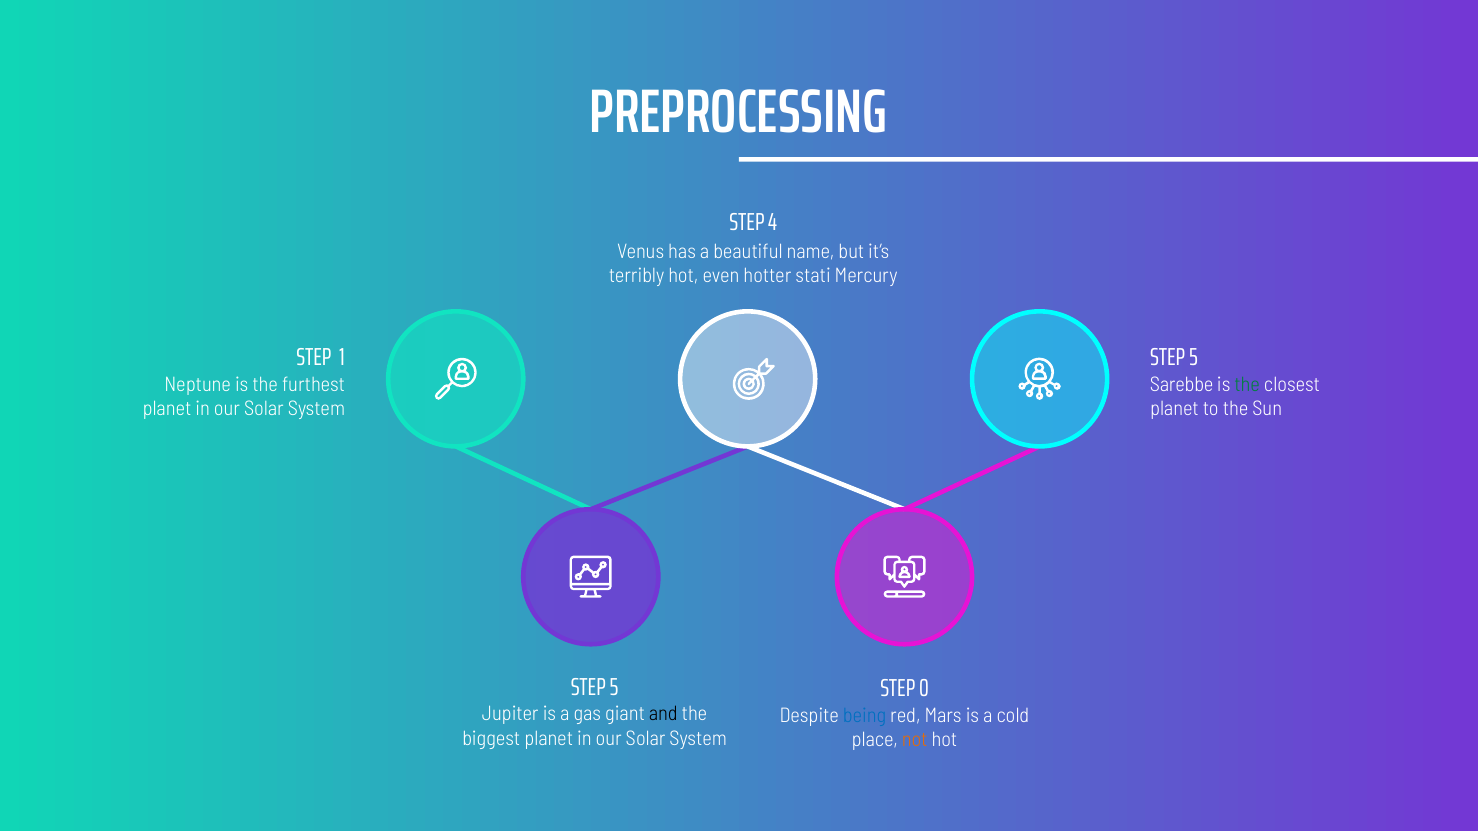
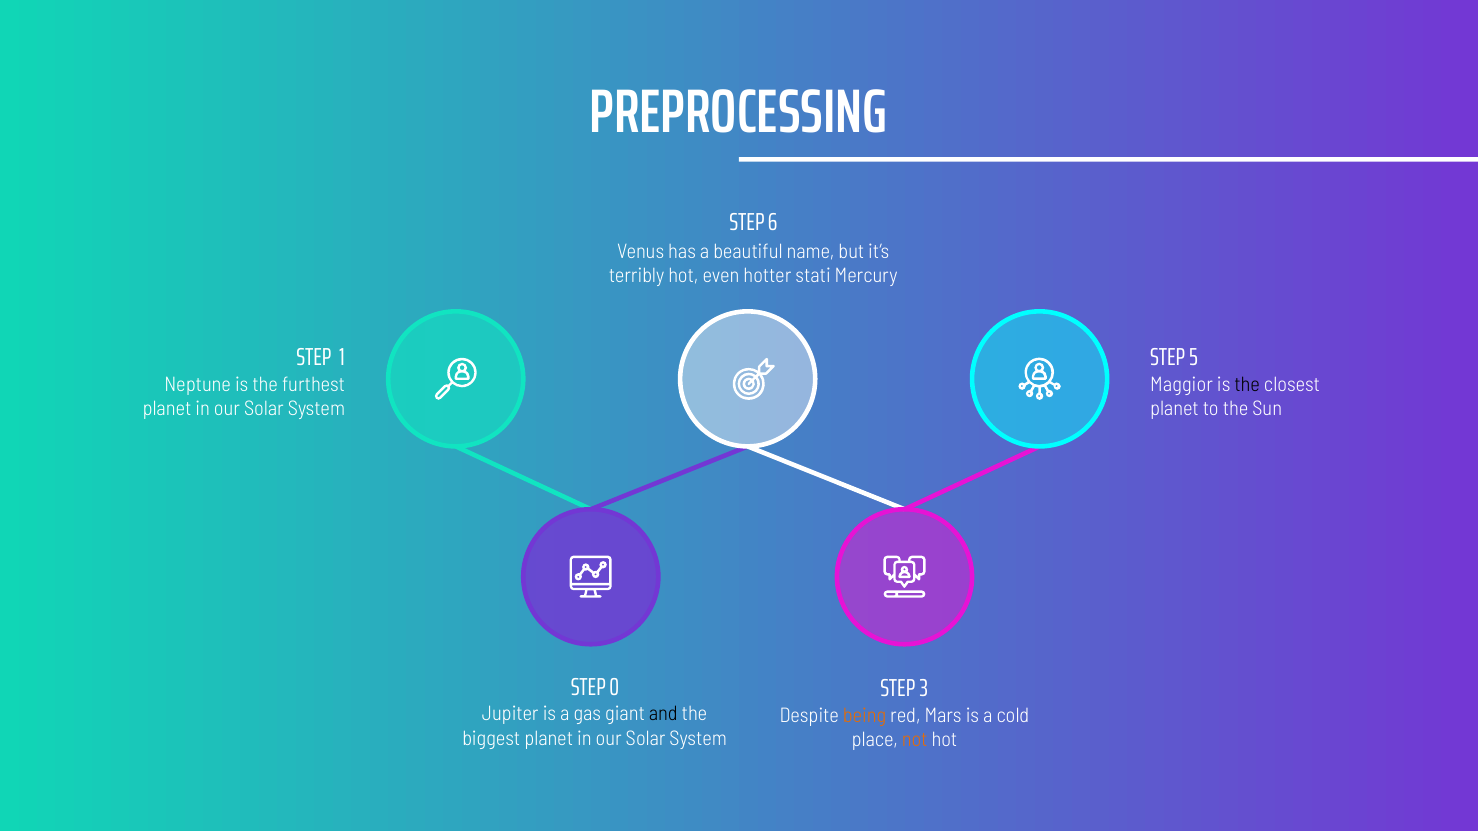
4: 4 -> 6 (773, 223)
Sarebbe: Sarebbe -> Maggior (1182, 385)
the colour: green -> black (1247, 385)
5: 5 -> 0 (614, 688)
0: 0 -> 3 (924, 689)
being colour: blue -> orange (865, 716)
